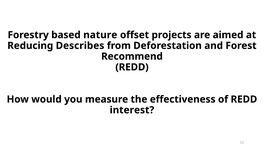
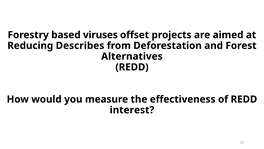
nature: nature -> viruses (100, 35)
Recommend: Recommend -> Alternatives (132, 56)
